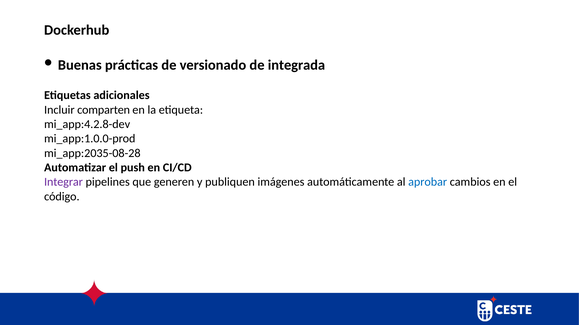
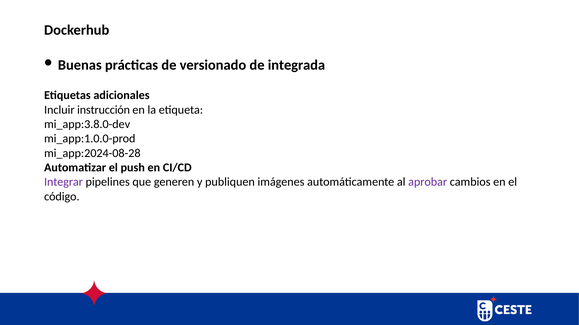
comparten: comparten -> instrucción (104, 110)
mi_app:4.2.8-dev: mi_app:4.2.8-dev -> mi_app:3.8.0-dev (87, 124)
mi_app:2035-08-28: mi_app:2035-08-28 -> mi_app:2024-08-28 (92, 153)
aprobar colour: blue -> purple (428, 182)
